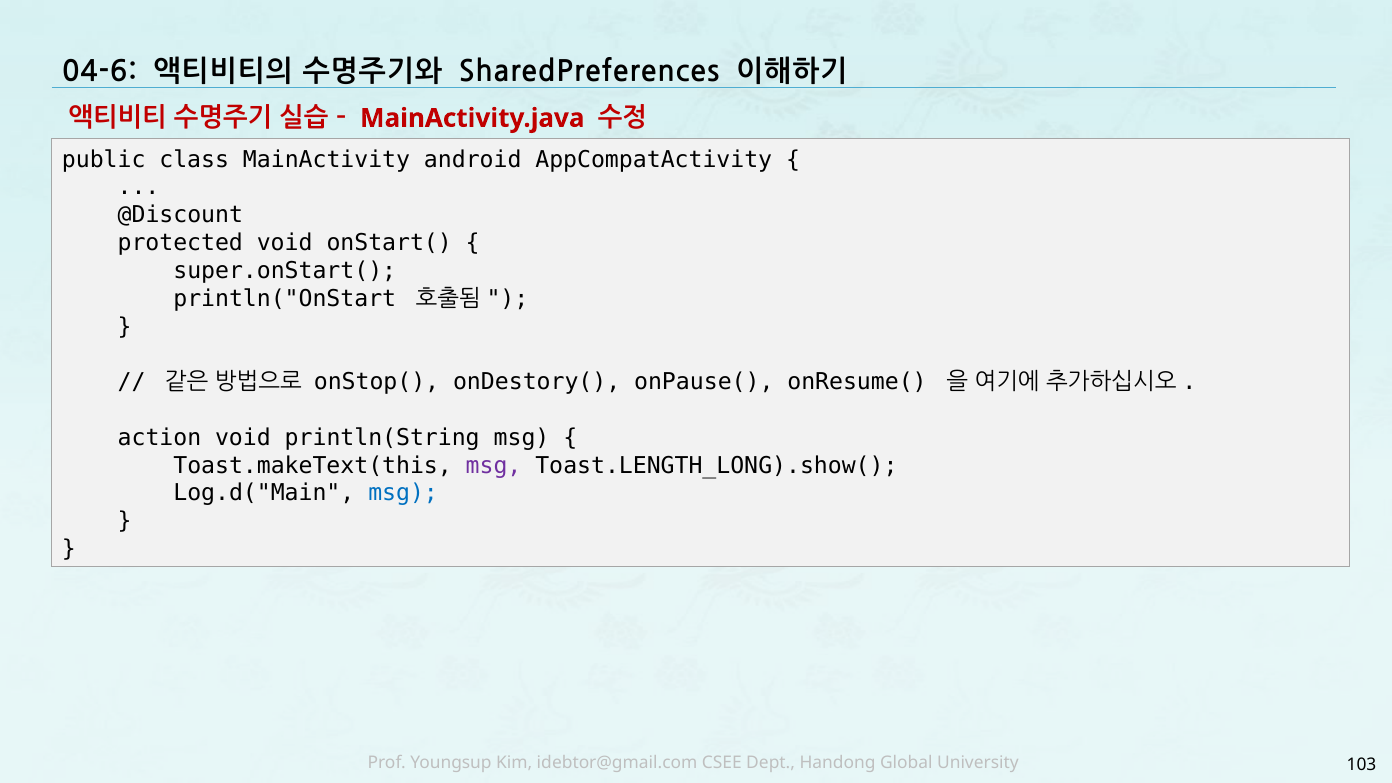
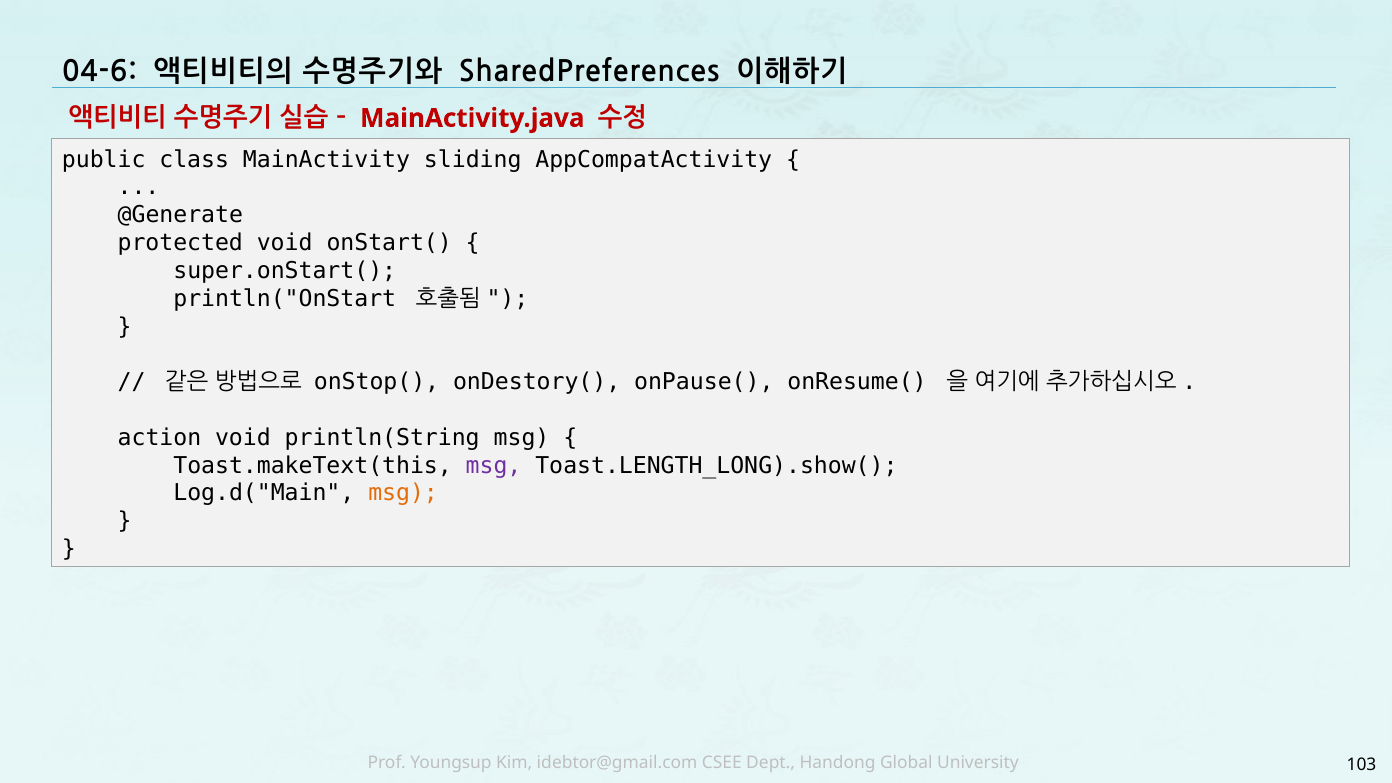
android: android -> sliding (473, 159)
@Discount: @Discount -> @Generate (180, 215)
msg colour: blue -> orange (403, 493)
